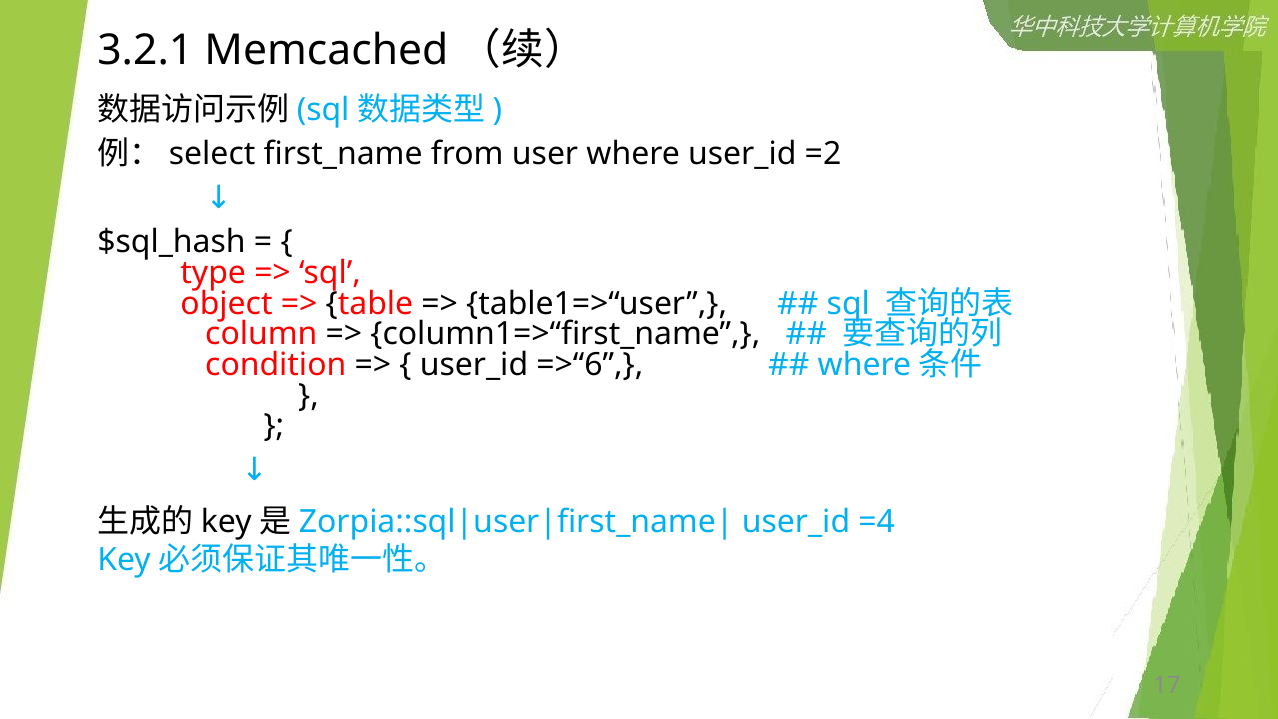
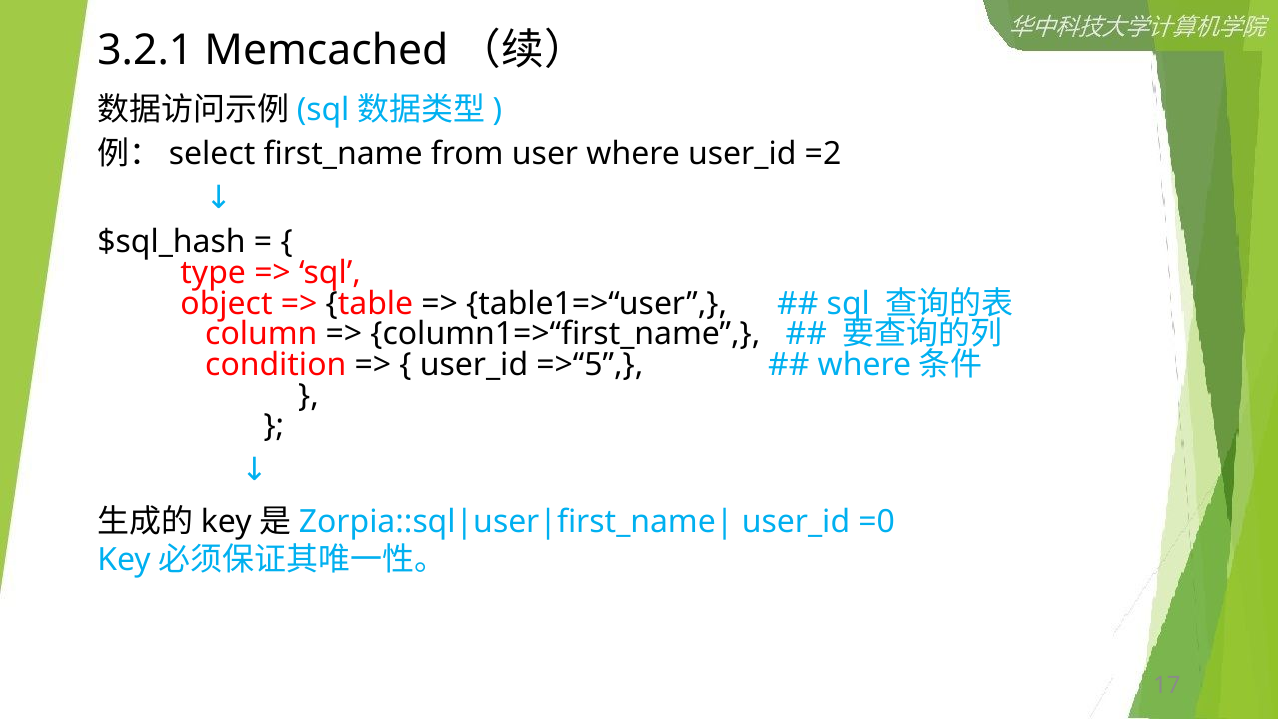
=>“6: =>“6 -> =>“5 (590, 365)
=4: =4 -> =0 (877, 522)
